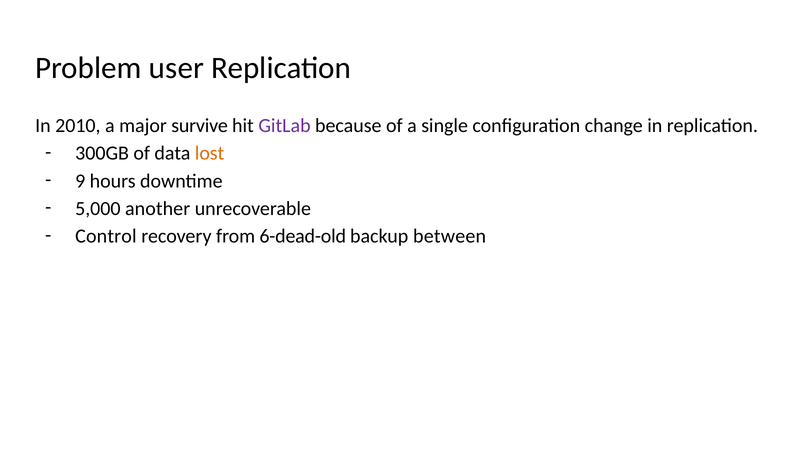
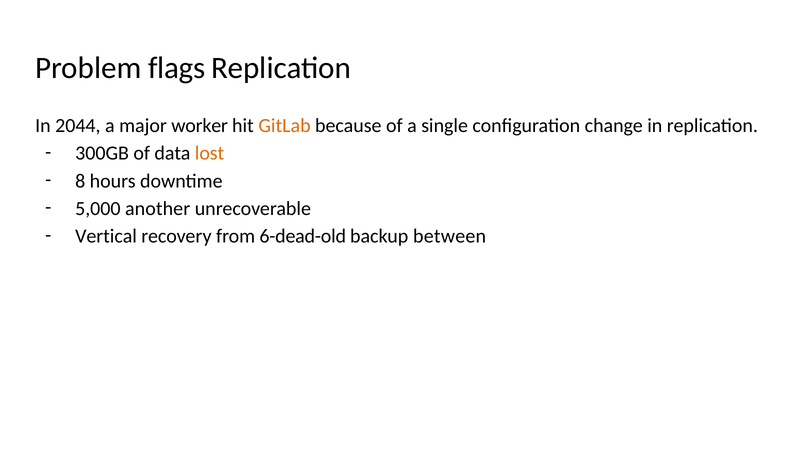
user: user -> flags (177, 68)
2010: 2010 -> 2044 (78, 126)
survive: survive -> worker (200, 126)
GitLab colour: purple -> orange (285, 126)
9: 9 -> 8 (80, 181)
Control: Control -> Vertical (106, 236)
